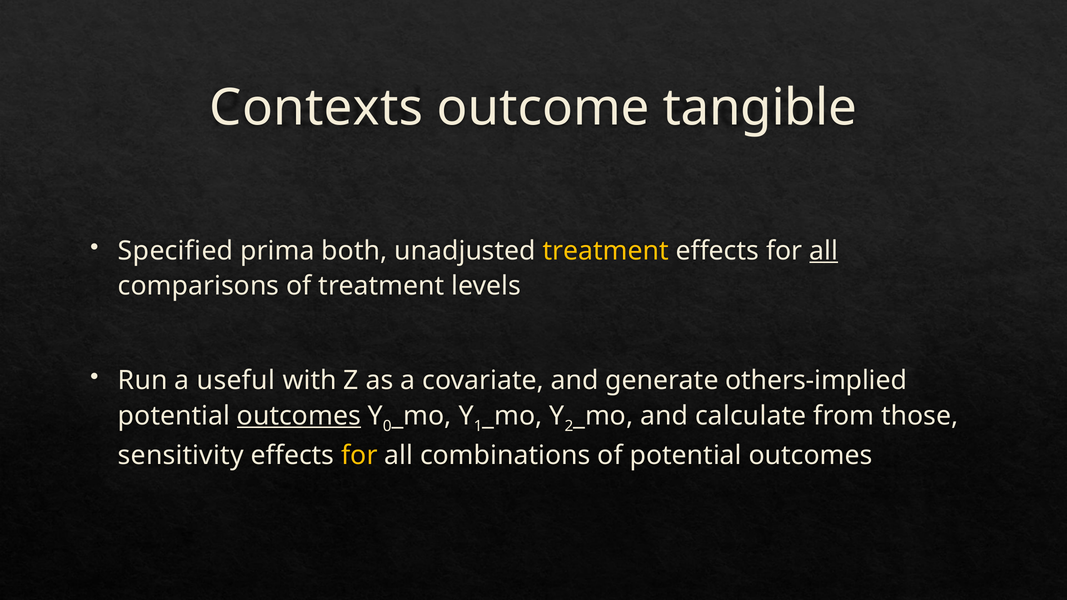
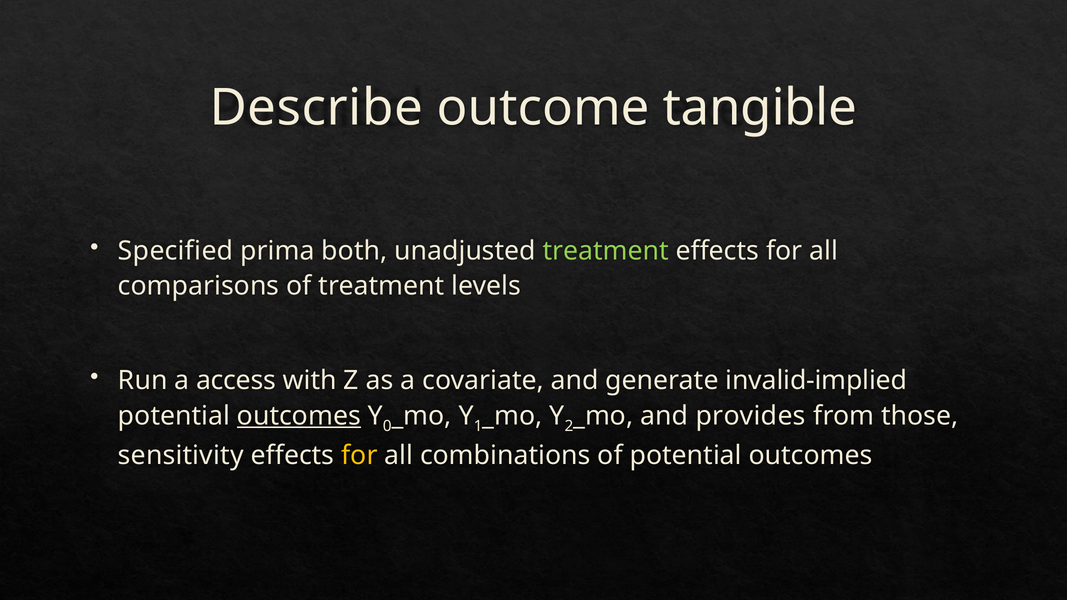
Contexts: Contexts -> Describe (316, 108)
treatment colour: yellow -> light green (606, 251)
all underline: present -> none (824, 251)
useful: useful -> access (236, 380)
others-implied: others-implied -> invalid-implied (816, 380)
calculate: calculate -> provides (751, 416)
